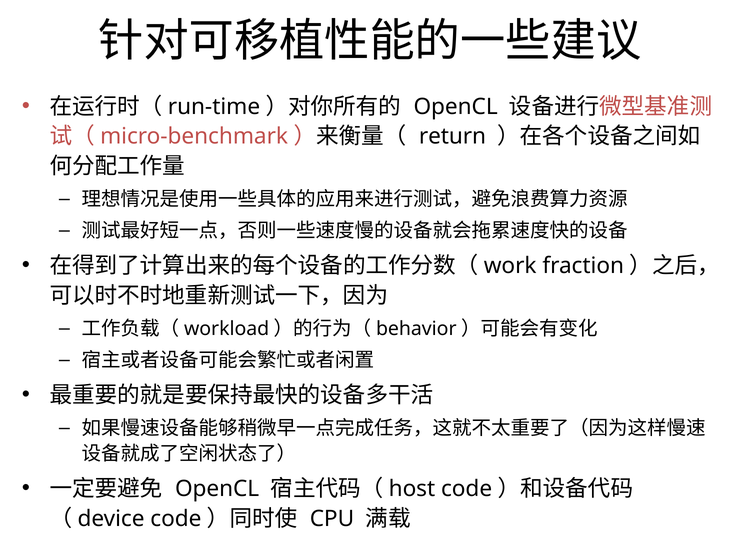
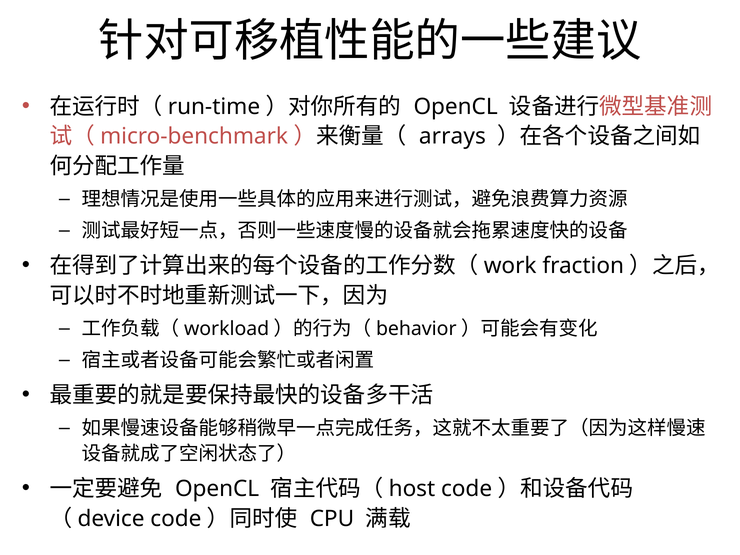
return: return -> arrays (452, 136)
